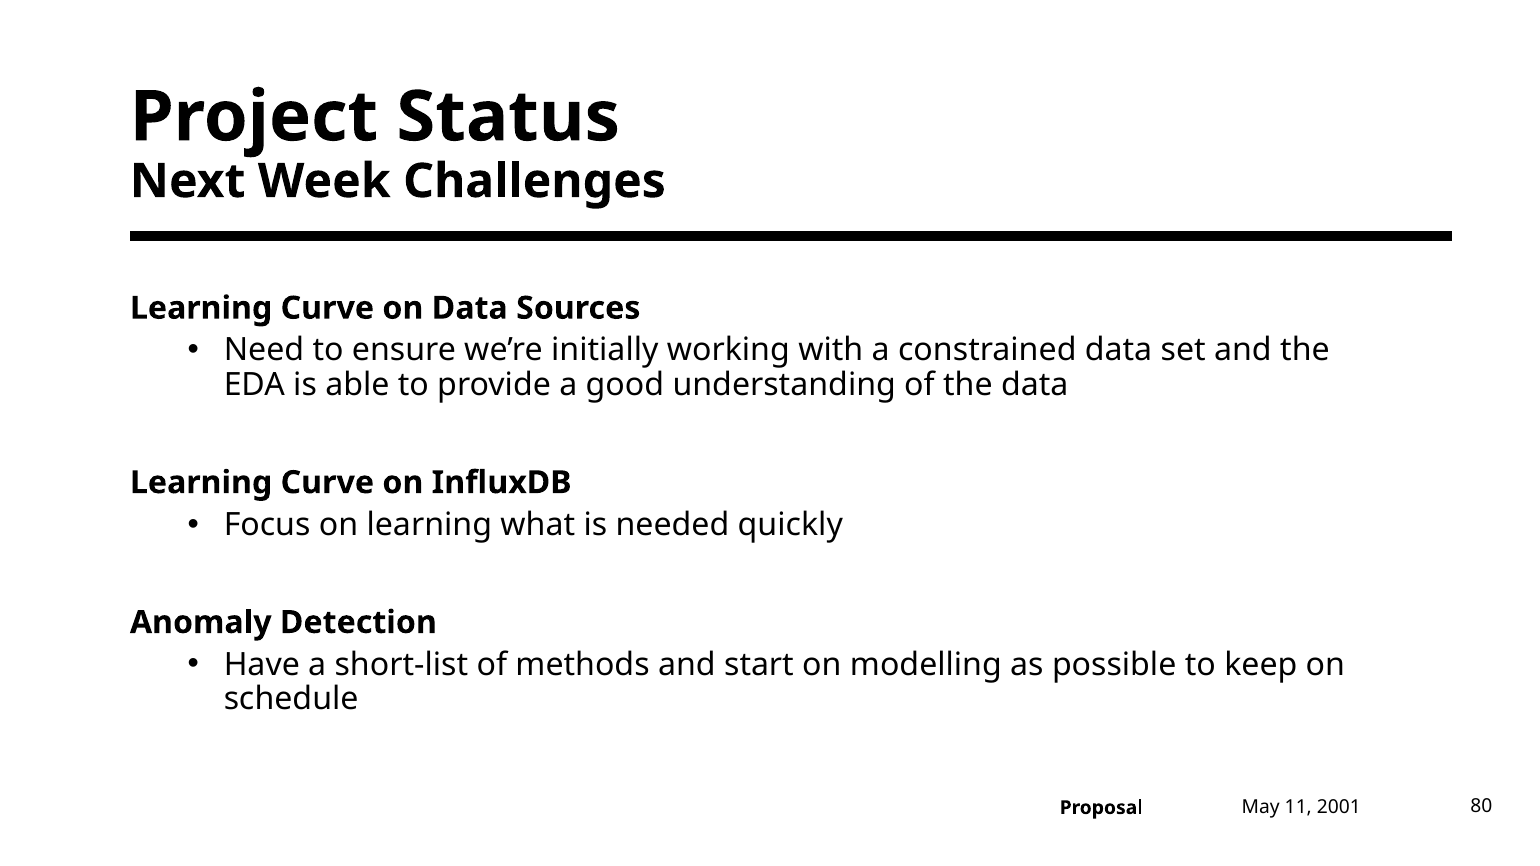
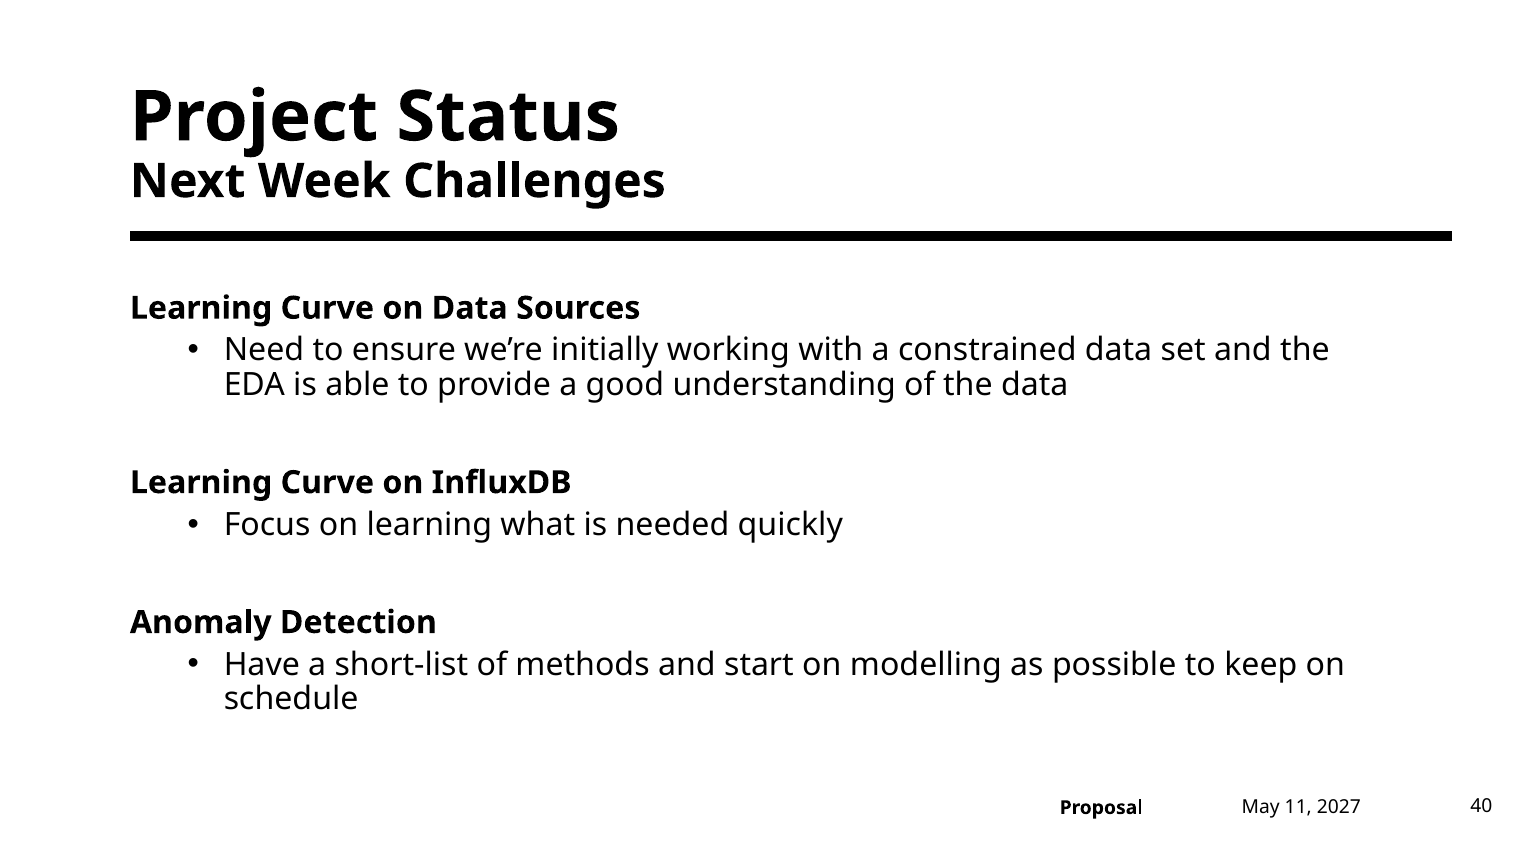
2001: 2001 -> 2027 (1339, 808)
80: 80 -> 40 (1481, 806)
